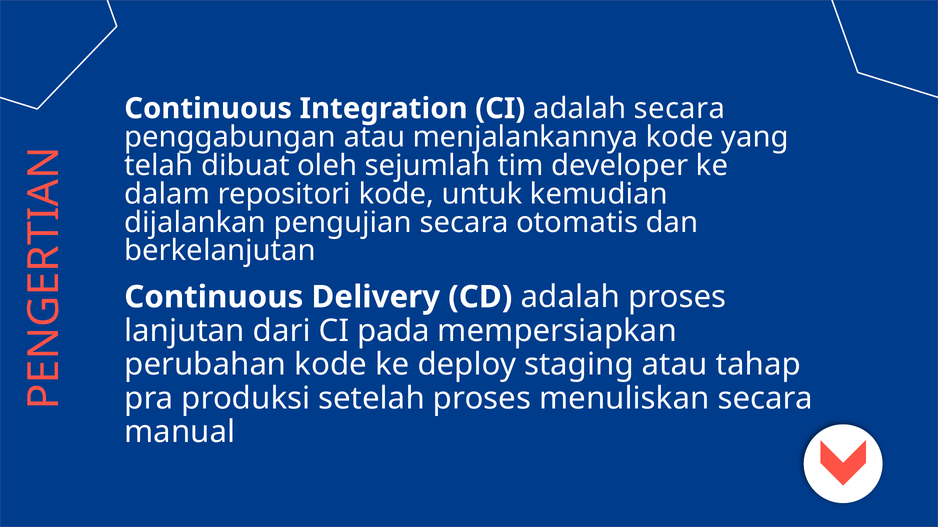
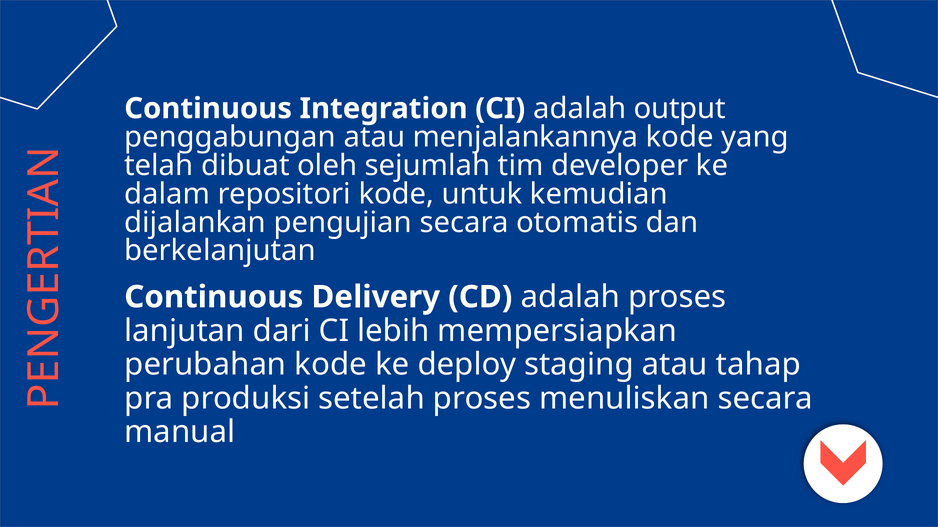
adalah secara: secara -> output (680, 109)
pada: pada -> lebih (393, 331)
